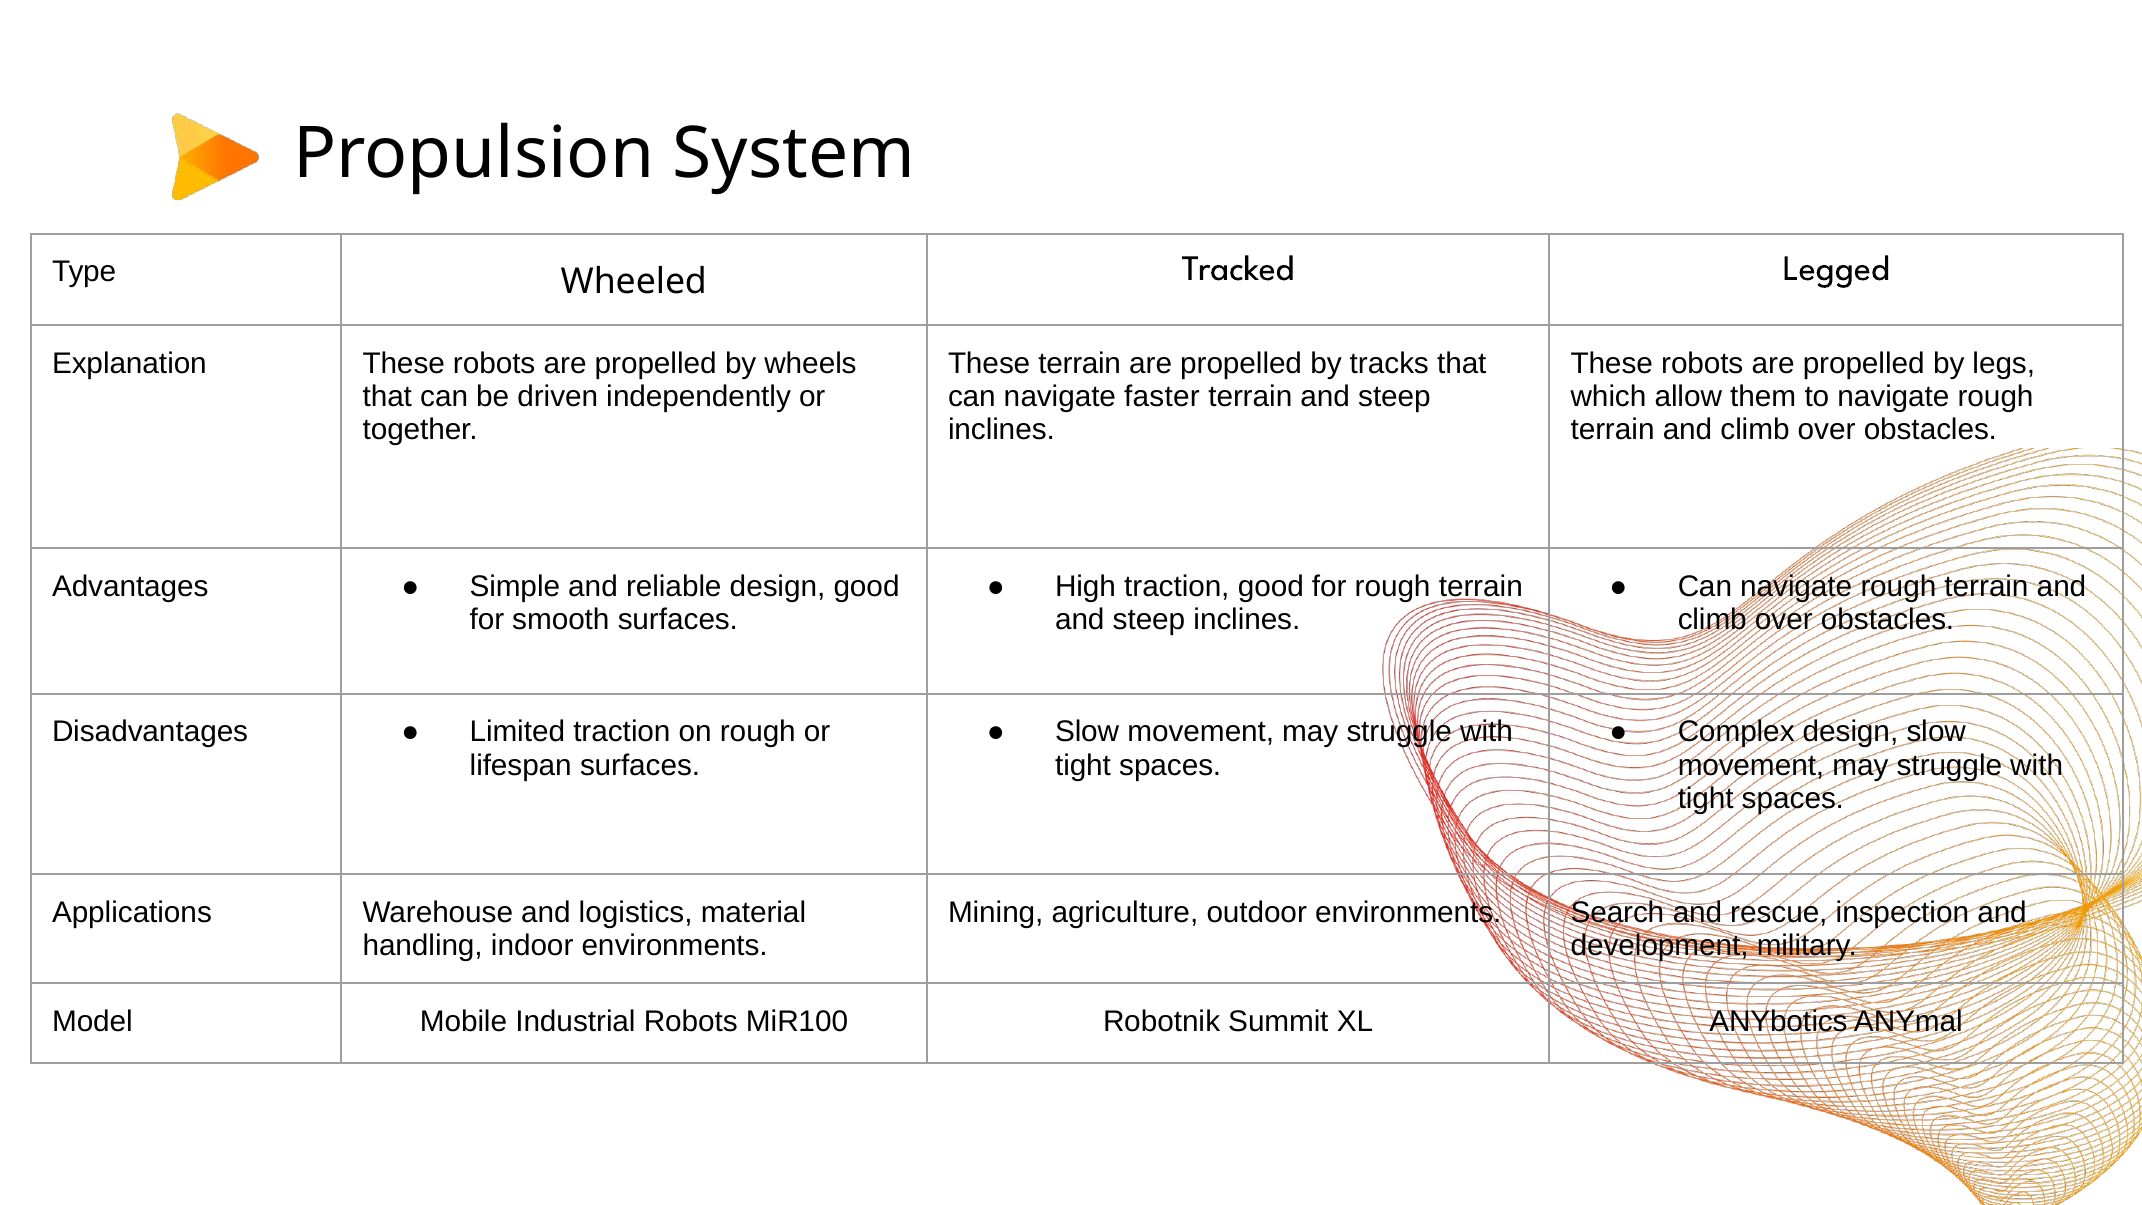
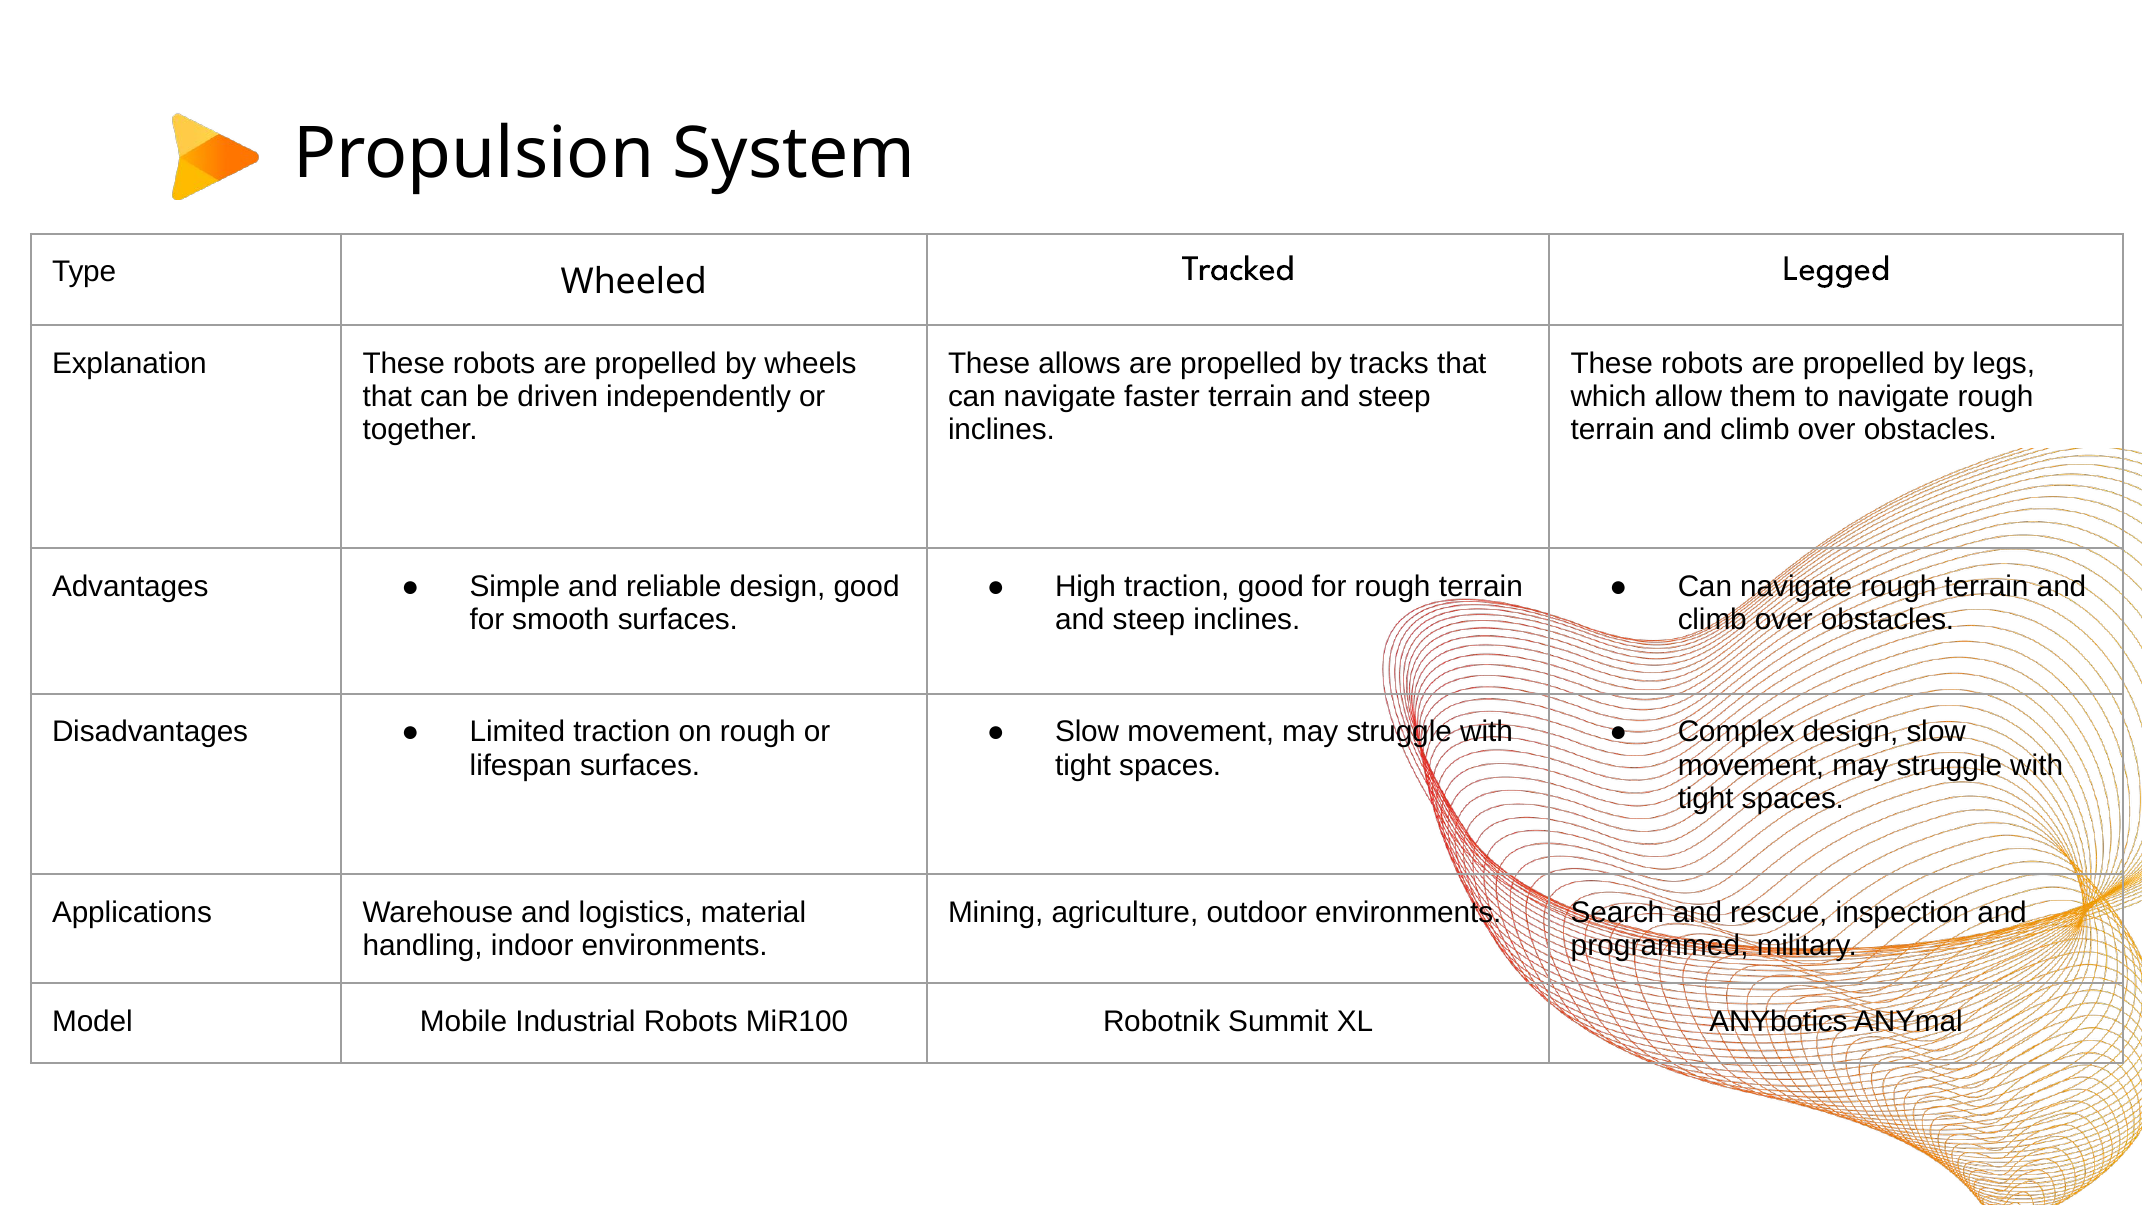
These terrain: terrain -> allows (1080, 363)
development: development -> programmed (1660, 946)
